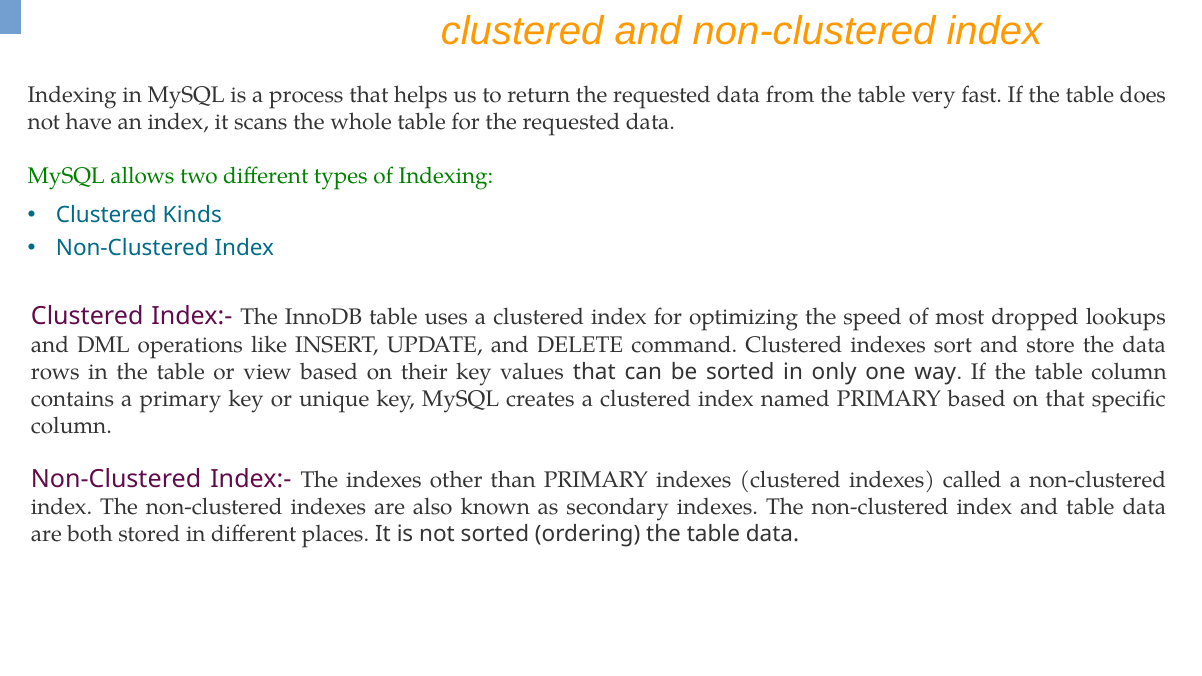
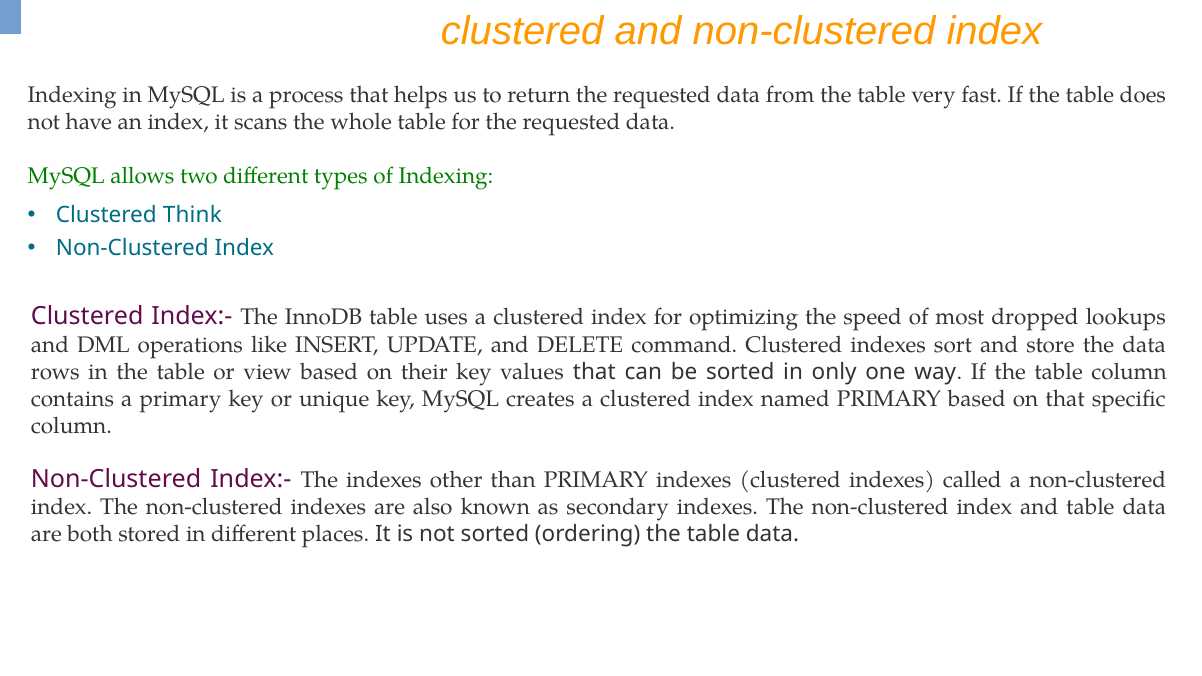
Kinds: Kinds -> Think (192, 215)
